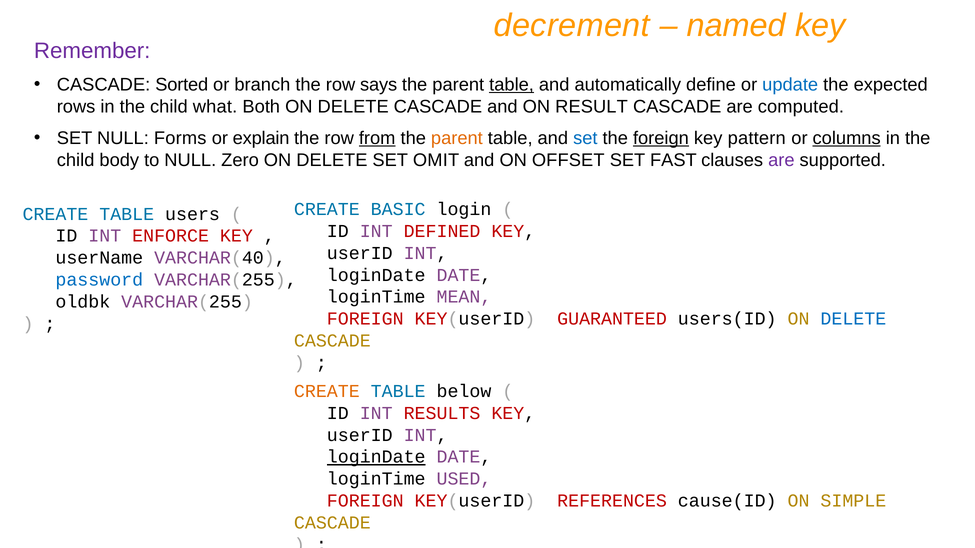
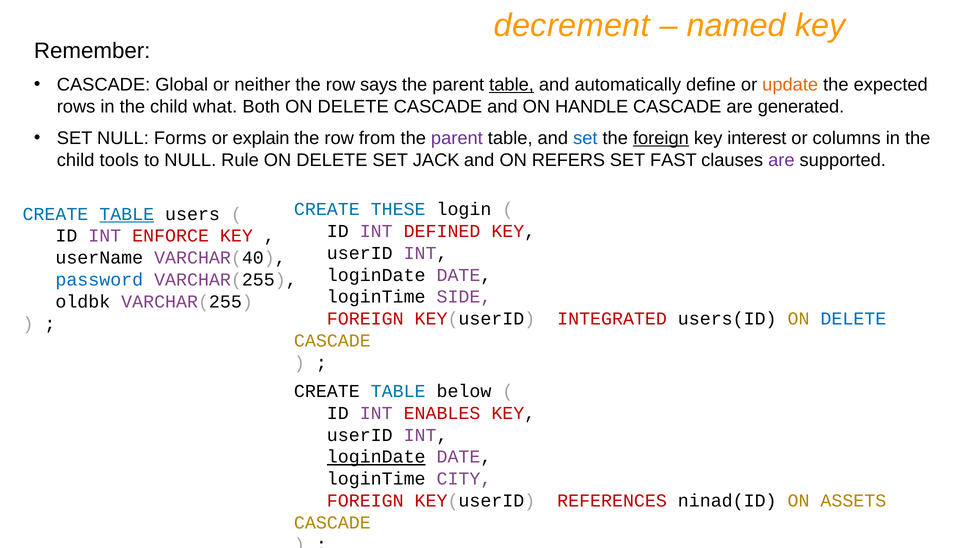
Remember colour: purple -> black (92, 51)
Sorted: Sorted -> Global (182, 85)
branch: branch -> neither (262, 85)
update colour: blue -> orange (790, 85)
RESULT: RESULT -> HANDLE (592, 107)
computed: computed -> generated (801, 107)
from underline: present -> none (377, 138)
parent colour: orange -> purple (457, 138)
pattern: pattern -> interest (757, 138)
columns underline: present -> none (847, 138)
body: body -> tools (119, 160)
Zero: Zero -> Rule (240, 160)
OMIT: OMIT -> JACK (436, 160)
OFFSET: OFFSET -> REFERS (568, 160)
BASIC: BASIC -> THESE (398, 209)
TABLE underline: none -> present (127, 214)
MEAN: MEAN -> SIDE (464, 297)
GUARANTEED: GUARANTEED -> INTEGRATED (612, 319)
CREATE colour: orange -> black (327, 391)
RESULTS: RESULTS -> ENABLES (442, 413)
USED: USED -> CITY (464, 479)
cause(ID: cause(ID -> ninad(ID (727, 501)
SIMPLE: SIMPLE -> ASSETS (853, 501)
